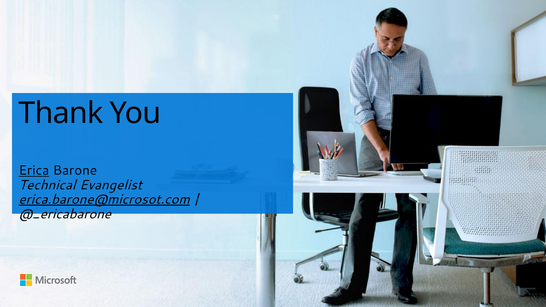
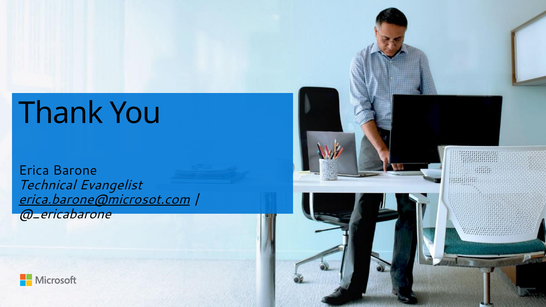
Erica underline: present -> none (34, 171)
